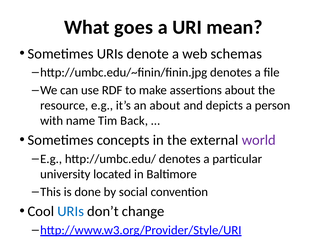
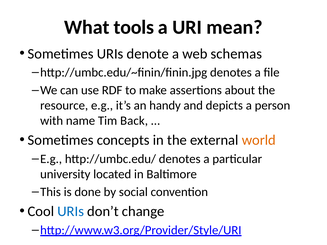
goes: goes -> tools (134, 27)
an about: about -> handy (165, 106)
world colour: purple -> orange (259, 140)
